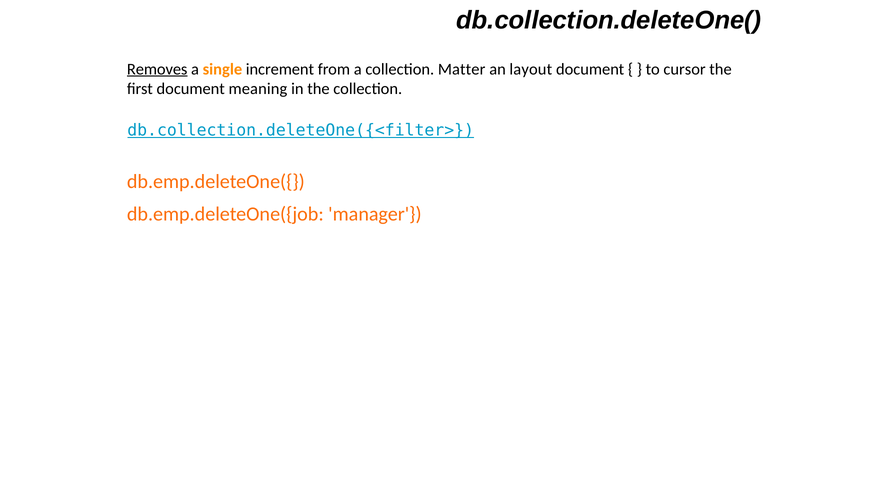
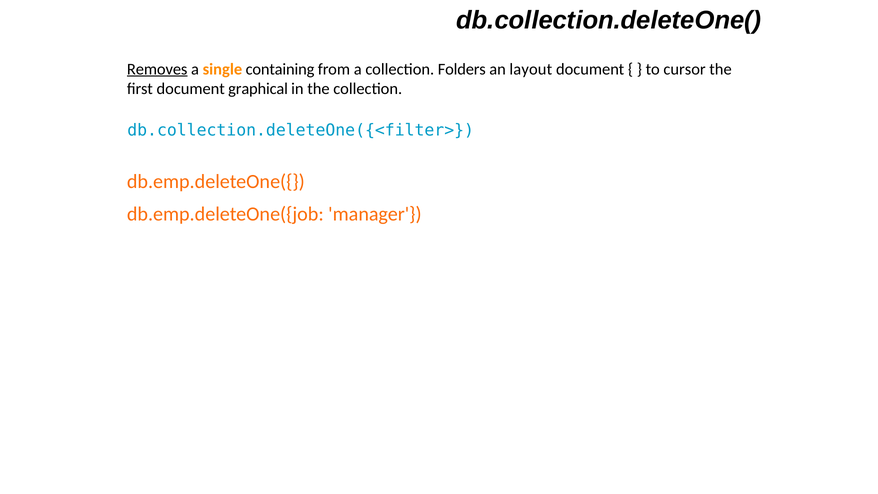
increment: increment -> containing (280, 69)
Matter: Matter -> Folders (462, 69)
meaning: meaning -> graphical (258, 89)
db.collection.deleteOne({<filter> underline: present -> none (301, 130)
